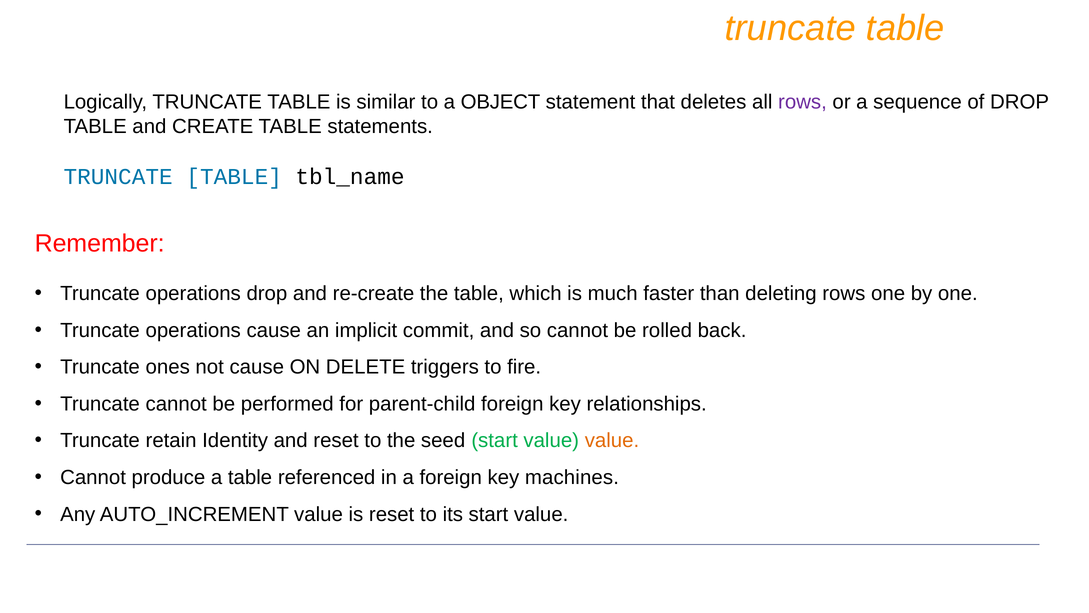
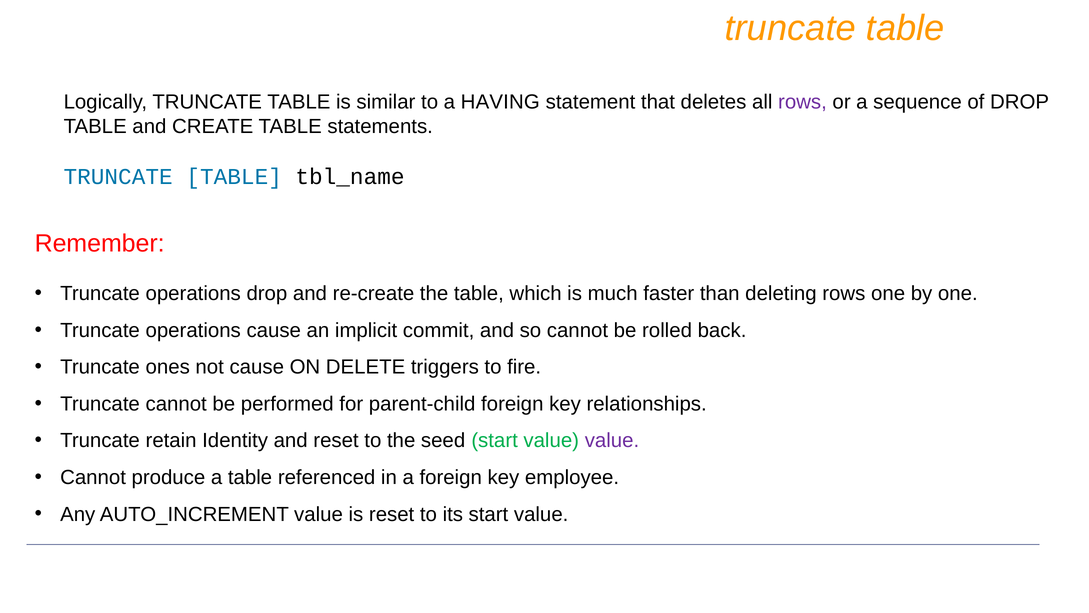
OBJECT: OBJECT -> HAVING (500, 102)
value colour: orange -> purple (612, 440)
machines: machines -> employee (572, 477)
